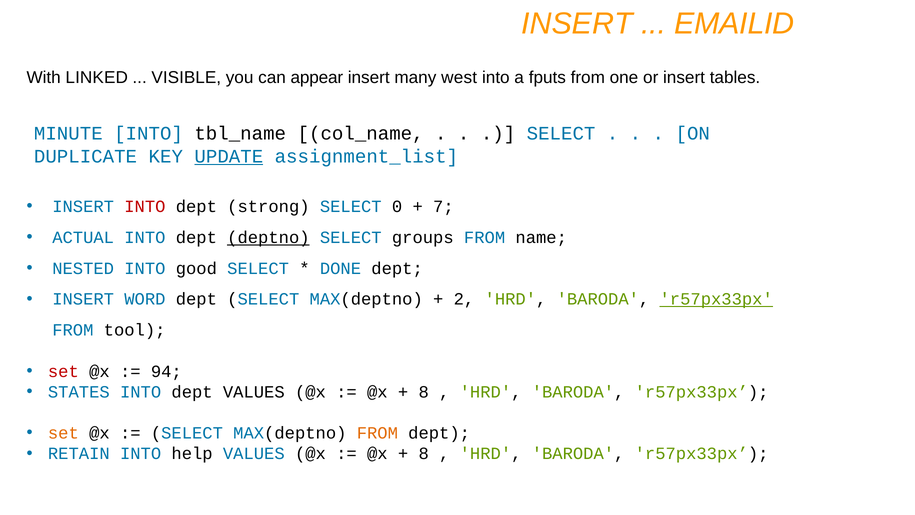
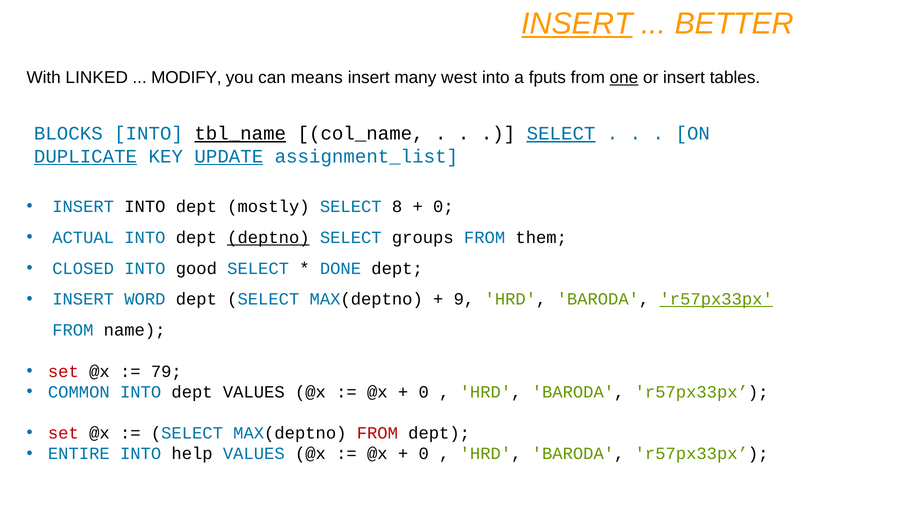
INSERT underline: none -> present (577, 24)
EMAILID: EMAILID -> BETTER (734, 24)
VISIBLE: VISIBLE -> MODIFY (186, 78)
appear: appear -> means (317, 78)
one underline: none -> present (624, 78)
MINUTE: MINUTE -> BLOCKS (68, 133)
tbl_name underline: none -> present (240, 133)
SELECT underline: none -> present (561, 133)
DUPLICATE underline: none -> present (85, 156)
INTO colour: red -> black (145, 206)
strong: strong -> mostly (268, 206)
0: 0 -> 8 (397, 206)
7: 7 -> 0 (443, 206)
name: name -> them (541, 237)
NESTED: NESTED -> CLOSED (83, 268)
2: 2 -> 9 (464, 299)
tool: tool -> name (135, 330)
94: 94 -> 79 (166, 371)
STATES: STATES -> COMMON (79, 392)
8: 8 -> 0 (424, 392)
set colour: orange -> red (63, 433)
FROM colour: orange -> red (377, 433)
RETAIN: RETAIN -> ENTIRE (79, 454)
8: 8 -> 0 (424, 454)
